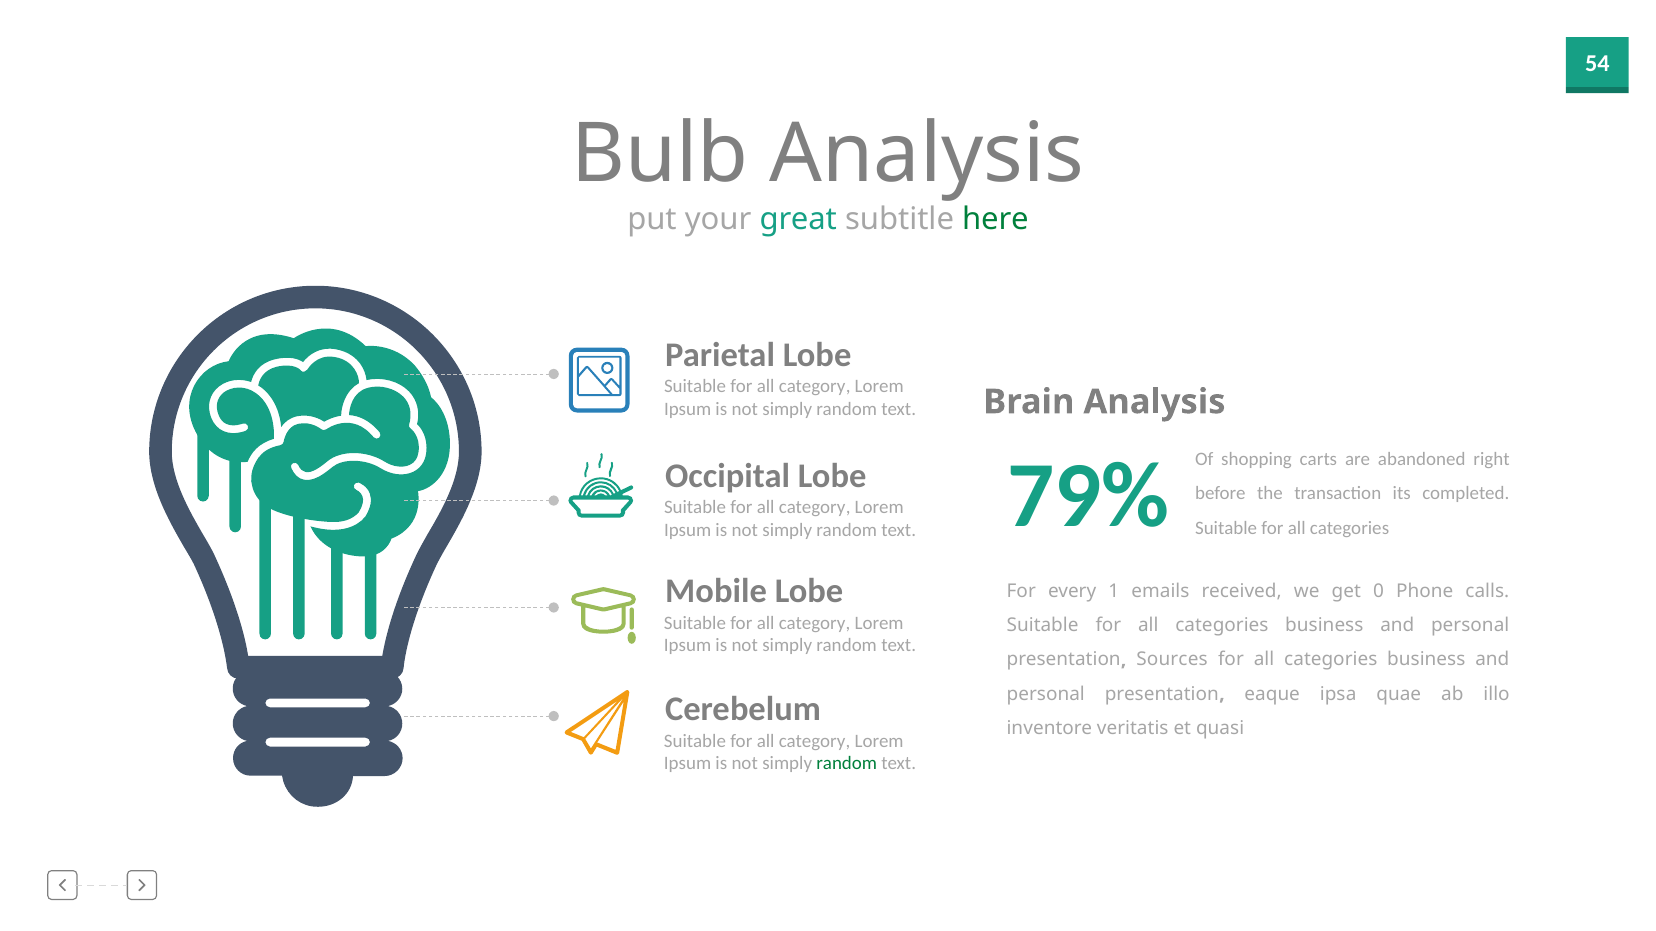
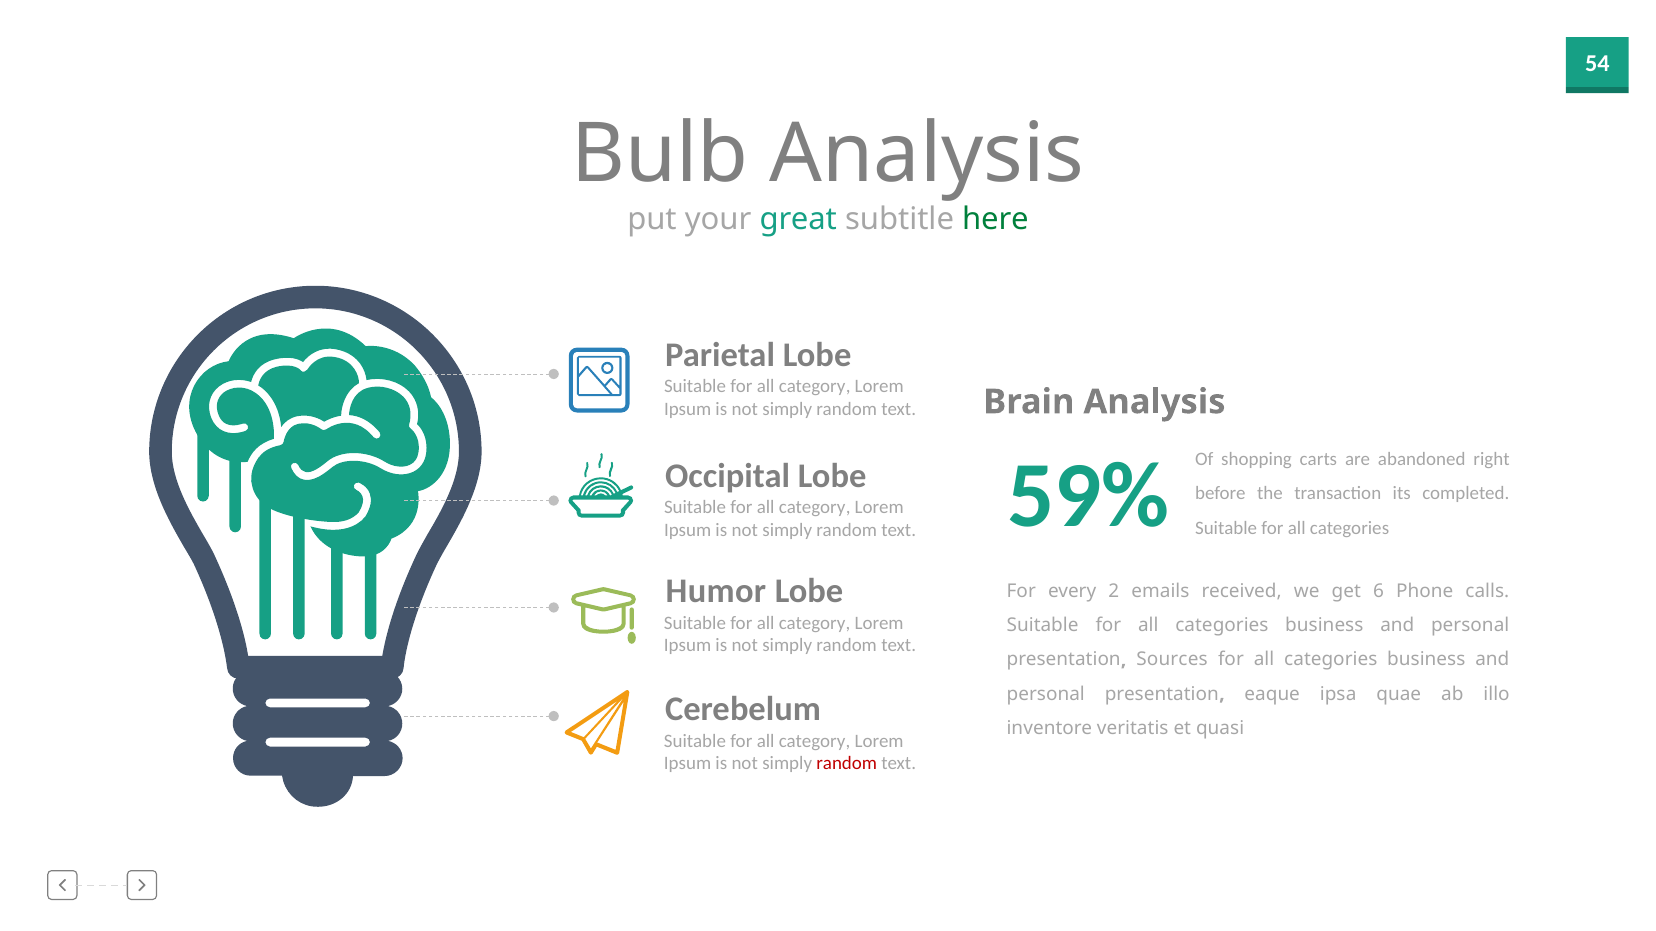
79%: 79% -> 59% (1088, 496)
Mobile: Mobile -> Humor (716, 592)
1: 1 -> 2 (1114, 592)
0: 0 -> 6 (1379, 592)
random colour: green -> red (847, 764)
